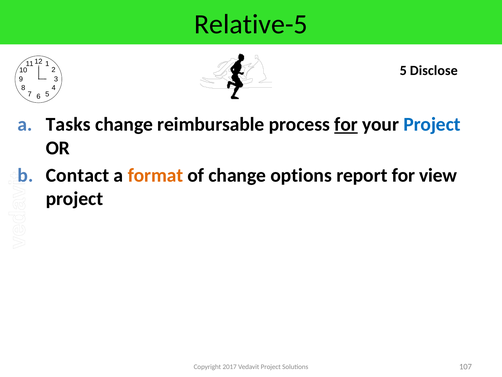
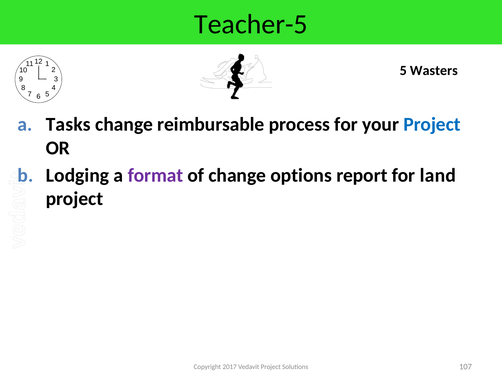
Relative-5: Relative-5 -> Teacher-5 (251, 24)
Disclose: Disclose -> Wasters (434, 70)
for underline: present -> none (346, 124)
Contact: Contact -> Lodging (78, 175)
format colour: orange -> purple (155, 175)
view: view -> land (438, 175)
